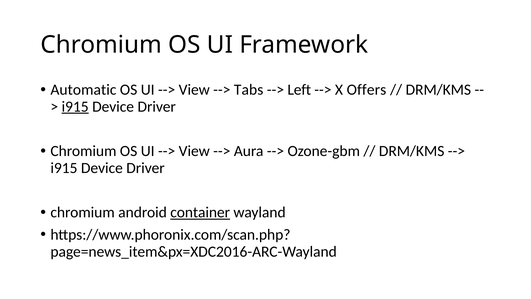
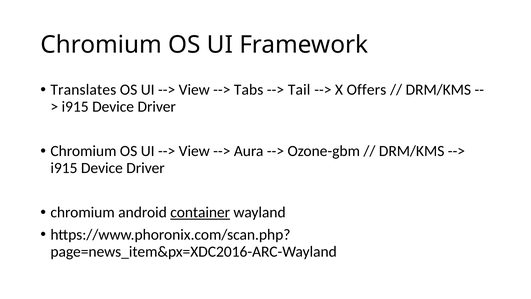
Automatic: Automatic -> Translates (83, 90)
Left: Left -> Tail (299, 90)
i915 underline: present -> none (75, 107)
